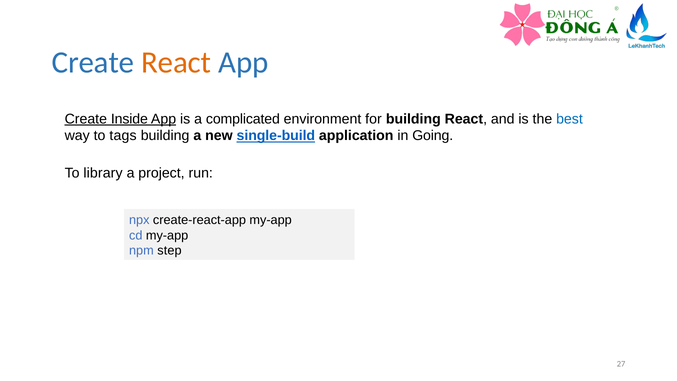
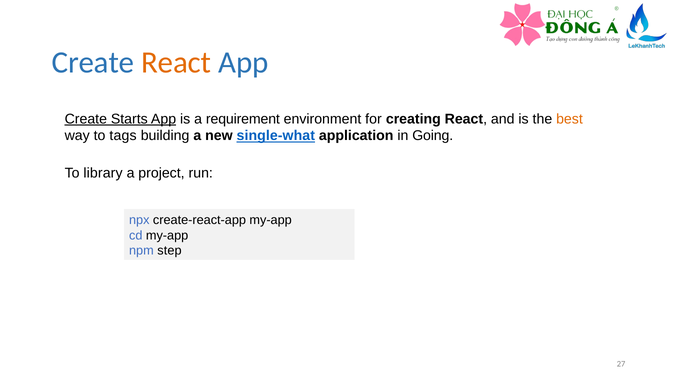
Inside: Inside -> Starts (129, 119)
complicated: complicated -> requirement (243, 119)
for building: building -> creating (413, 119)
best colour: blue -> orange (569, 119)
single-build: single-build -> single-what (276, 136)
